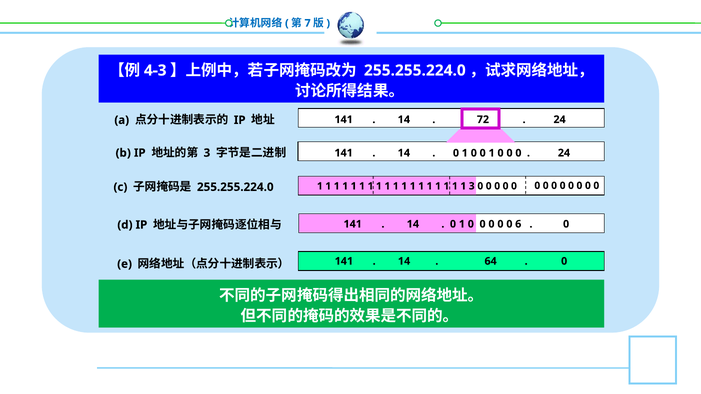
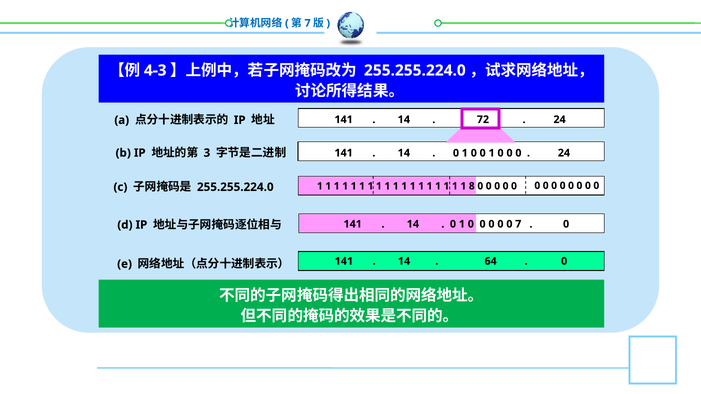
1 3: 3 -> 8 (472, 186)
0 6: 6 -> 7 (518, 224)
